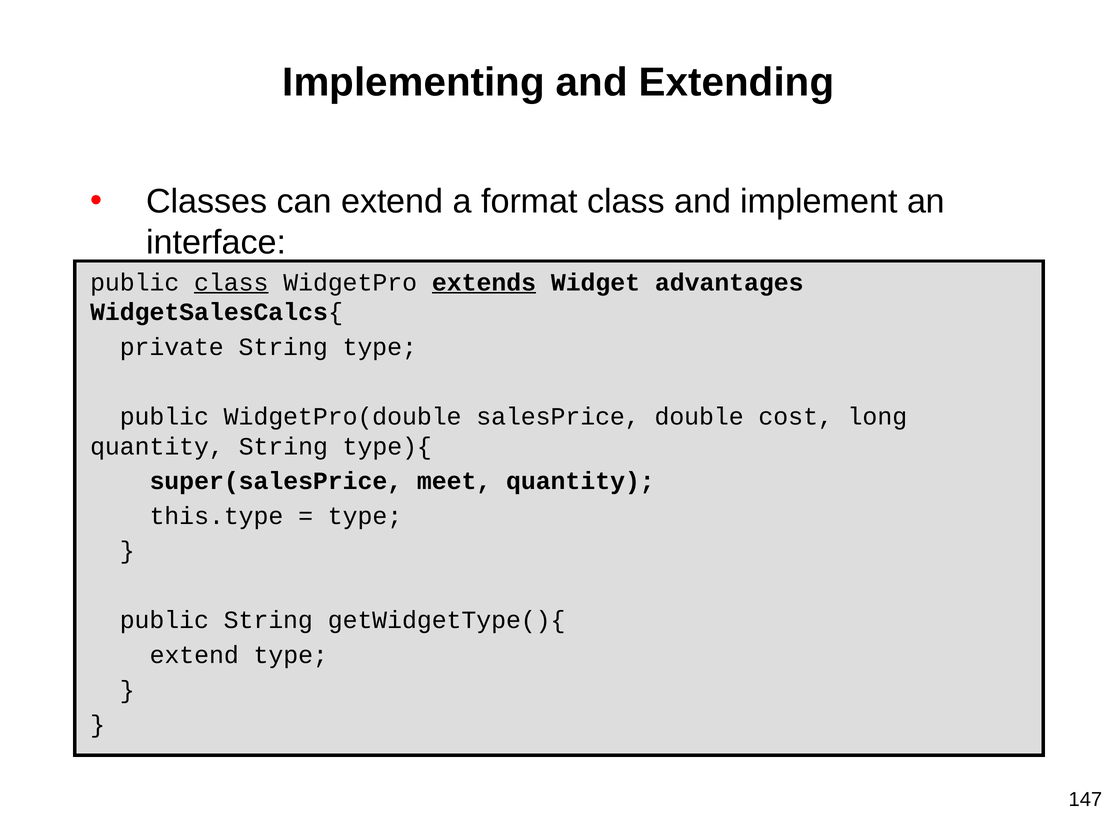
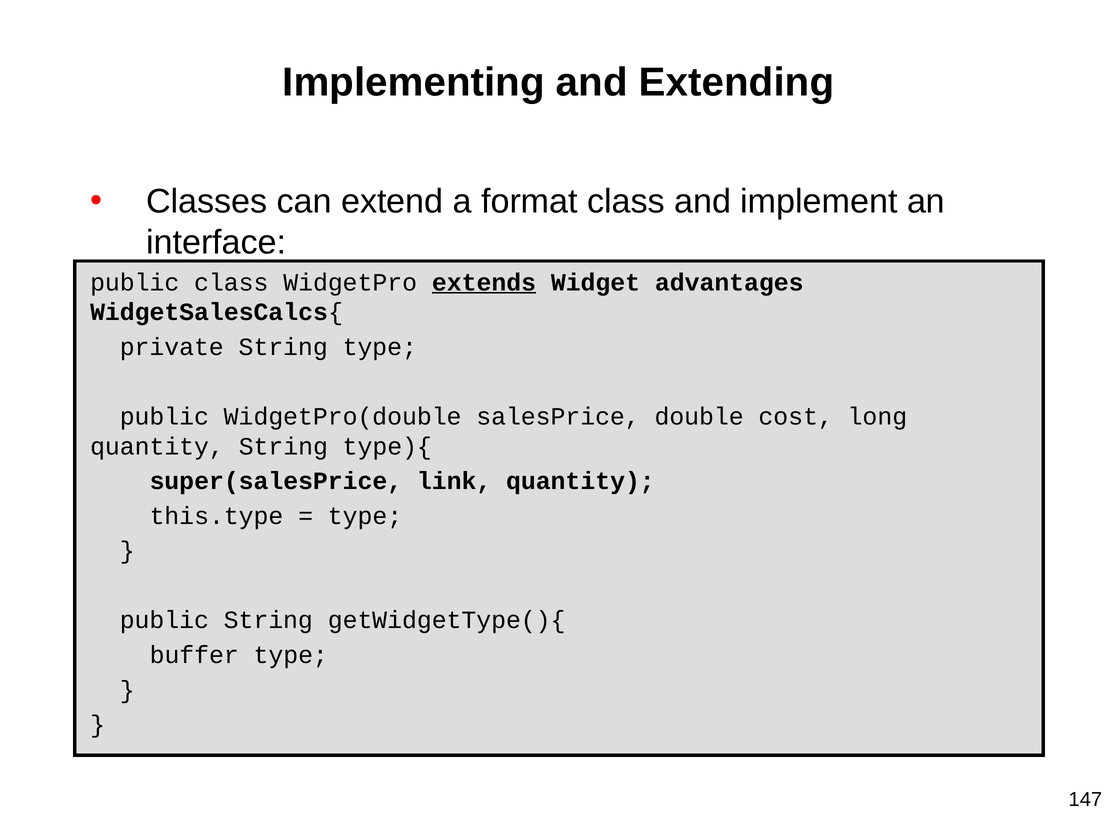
class underline: present -> none (231, 282)
meet: meet -> link (454, 481)
extend: extend -> buffer (194, 655)
